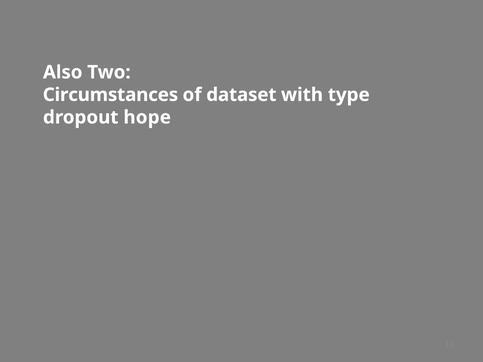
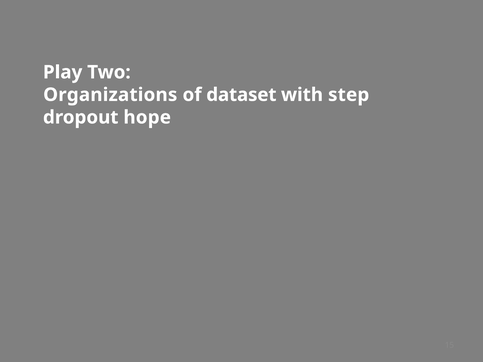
Also: Also -> Play (63, 72)
Circumstances: Circumstances -> Organizations (110, 95)
type: type -> step (349, 95)
